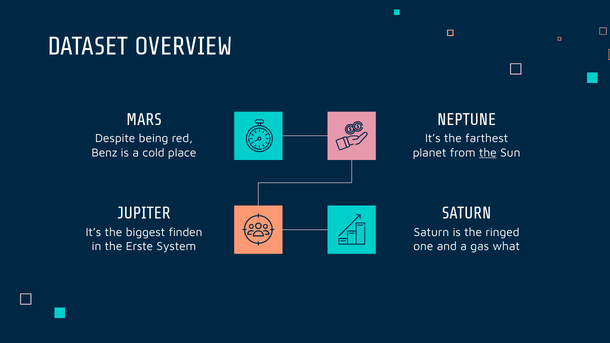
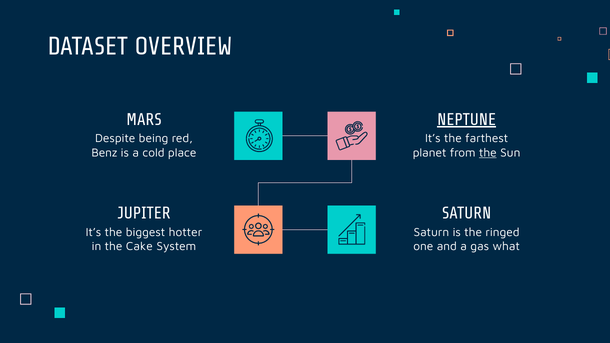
NEPTUNE underline: none -> present (467, 120)
finden: finden -> hotter (185, 232)
Erste: Erste -> Cake (139, 246)
